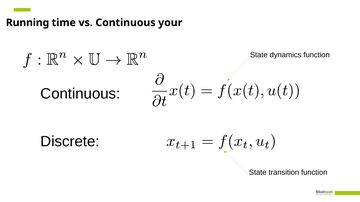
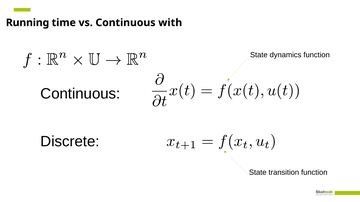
your: your -> with (170, 23)
